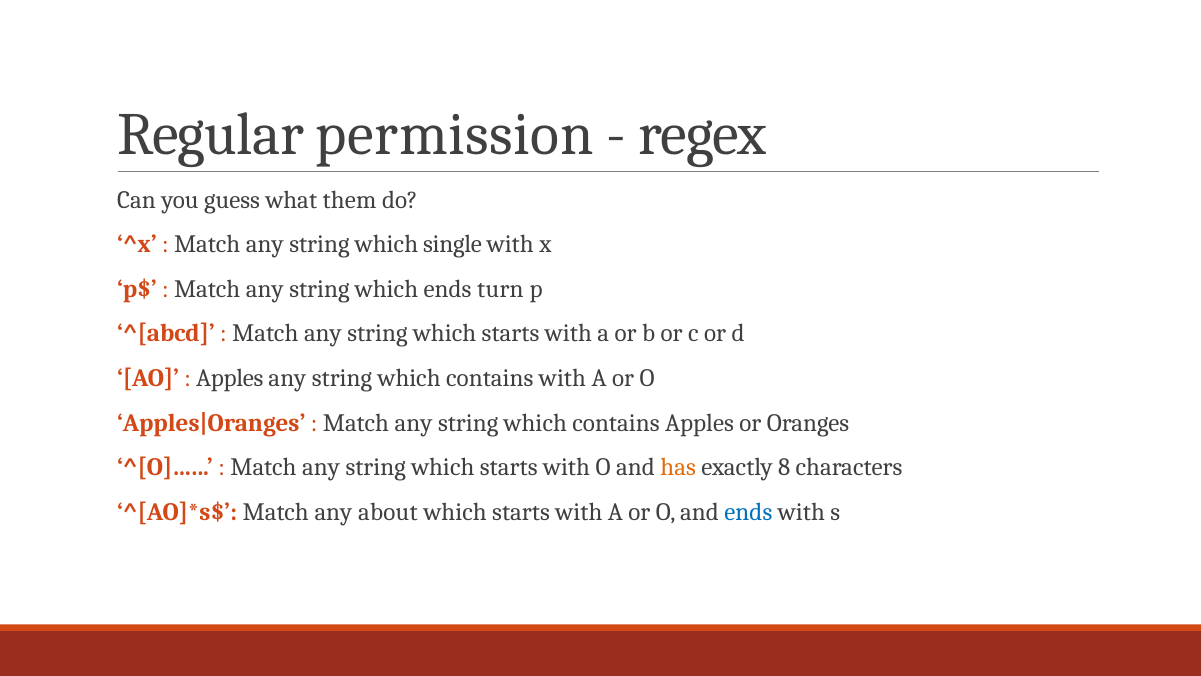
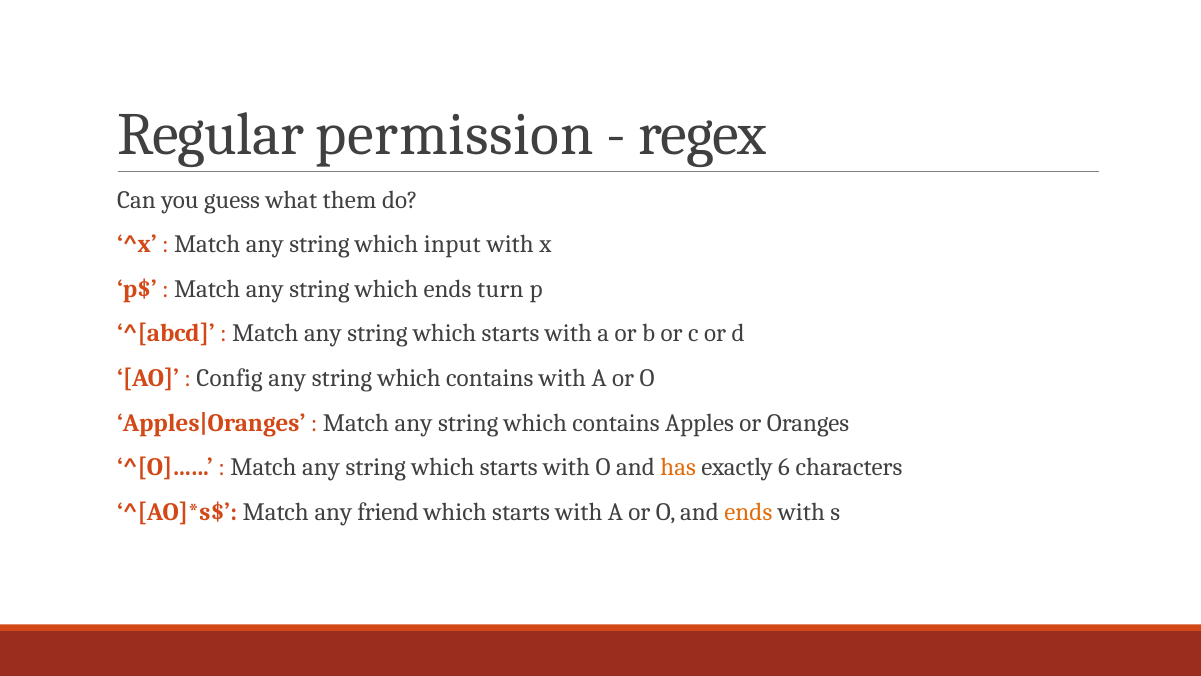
single: single -> input (452, 244)
Apples: Apples -> Config (230, 378)
8: 8 -> 6 (784, 467)
about: about -> friend (388, 512)
ends colour: blue -> orange (748, 512)
